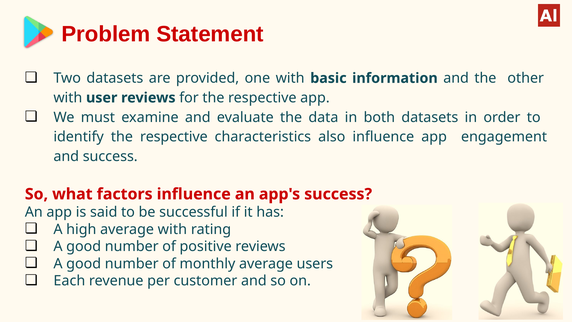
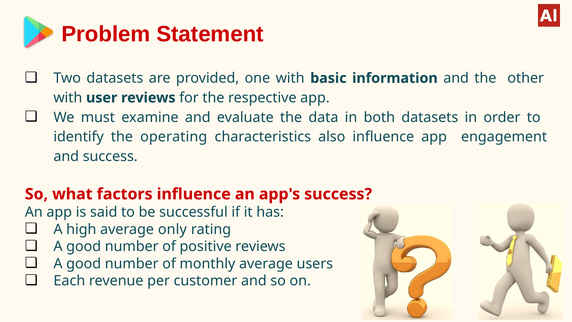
identify the respective: respective -> operating (174, 137)
average with: with -> only (172, 229)
